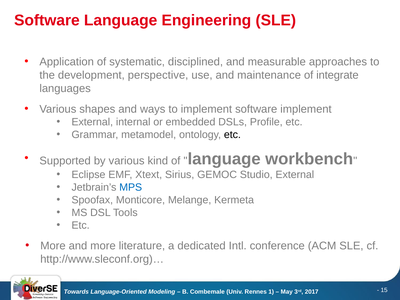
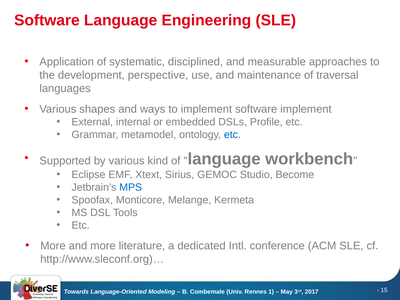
integrate: integrate -> traversal (337, 75)
etc colour: black -> blue (232, 135)
Studio External: External -> Become (295, 175)
